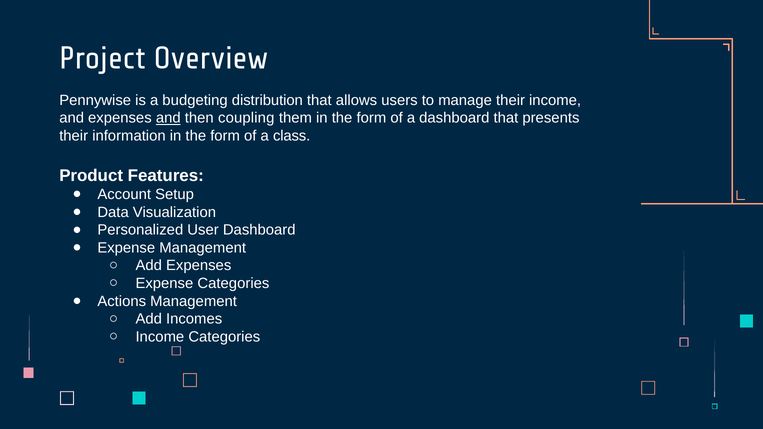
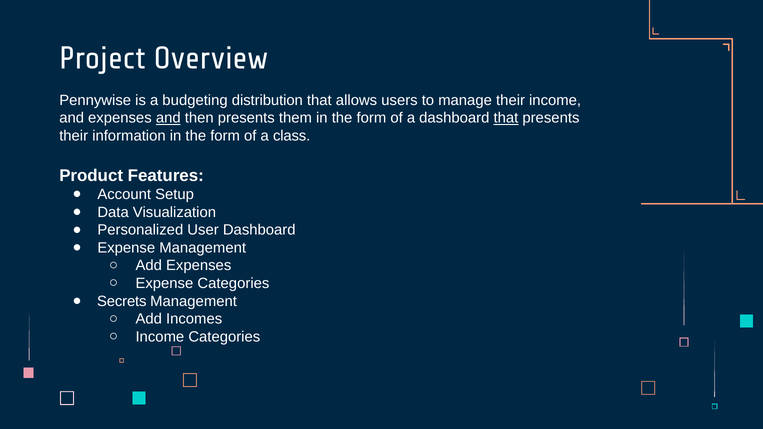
then coupling: coupling -> presents (246, 118)
that underline: none -> present (506, 118)
Actions: Actions -> Secrets (122, 301)
